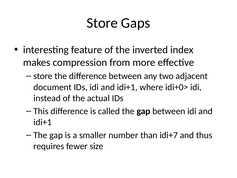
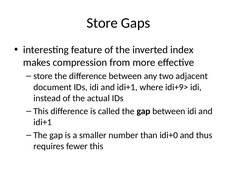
idi+0>: idi+0> -> idi+9> (177, 87)
idi+7: idi+7 -> idi+0 (169, 135)
fewer size: size -> this (97, 146)
